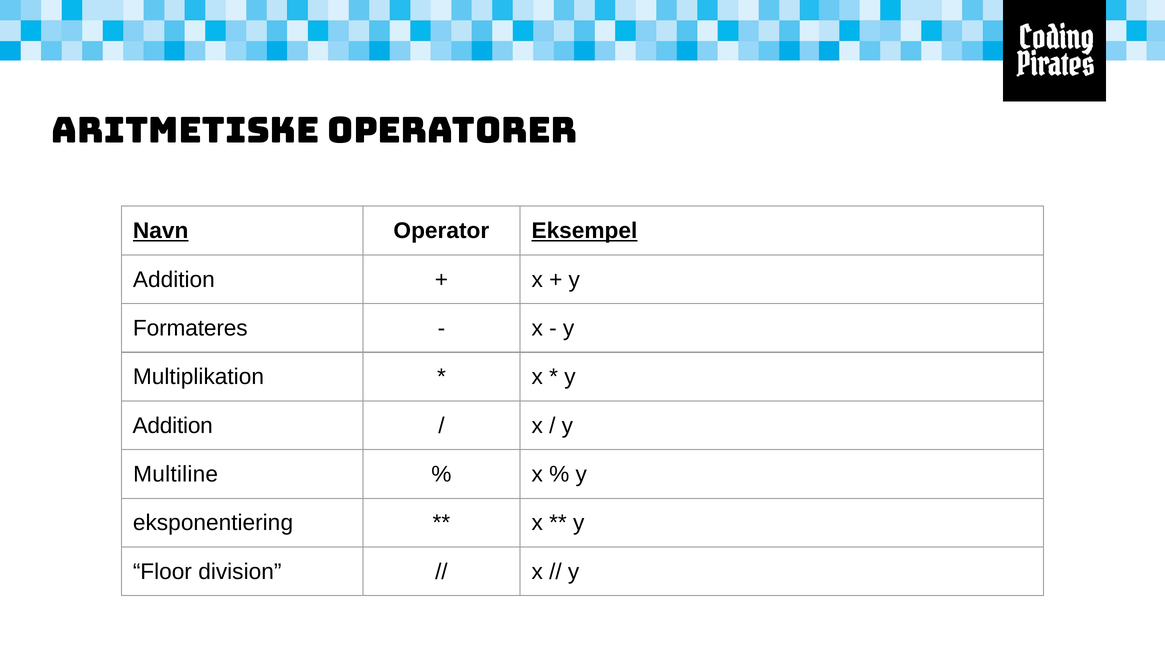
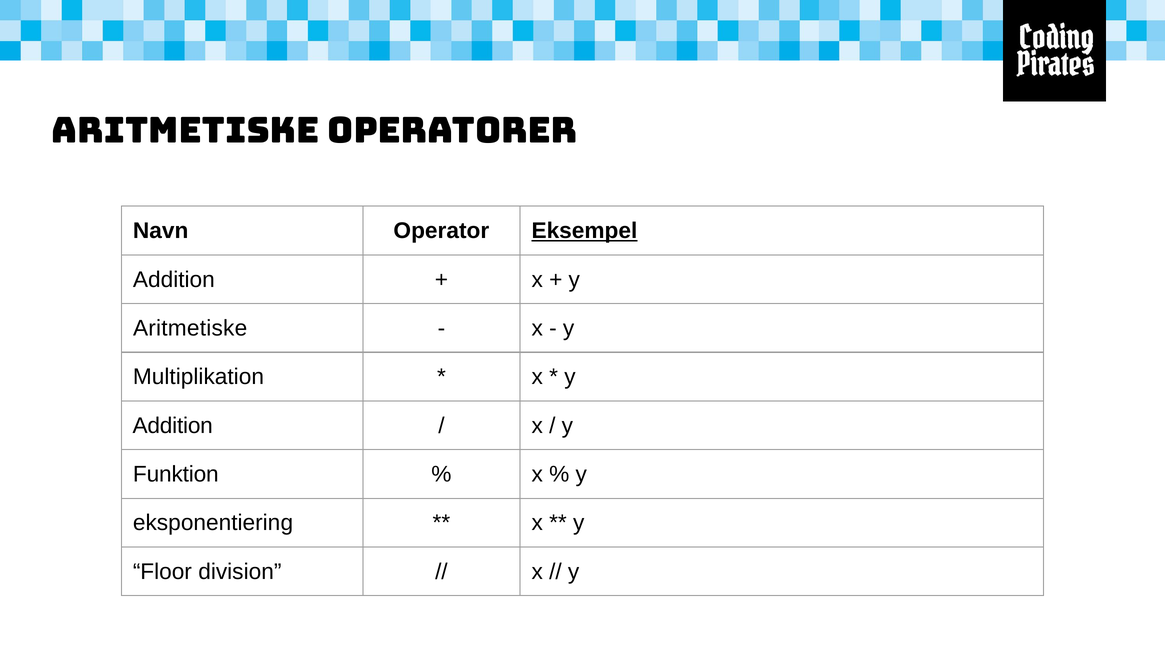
Navn underline: present -> none (161, 231)
Formateres: Formateres -> Aritmetiske (190, 328)
Multiline: Multiline -> Funktion (176, 475)
